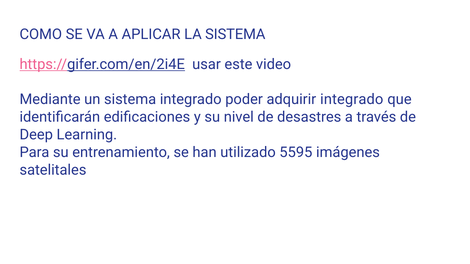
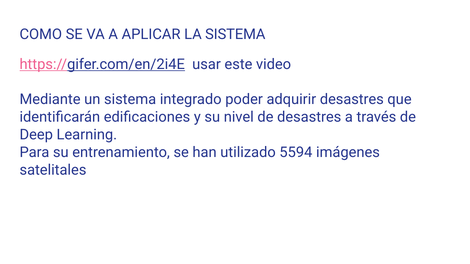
adquirir integrado: integrado -> desastres (352, 100)
5595: 5595 -> 5594 (296, 153)
